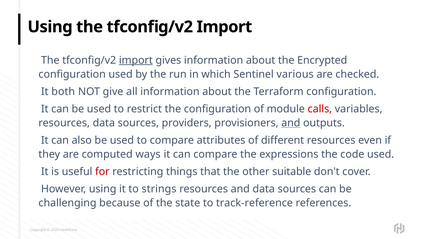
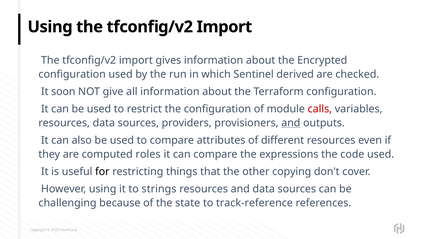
import underline: present -> none (136, 60)
various: various -> derived (295, 74)
both: both -> soon (63, 92)
ways: ways -> roles (148, 154)
for colour: red -> black (102, 172)
suitable: suitable -> copying (292, 172)
